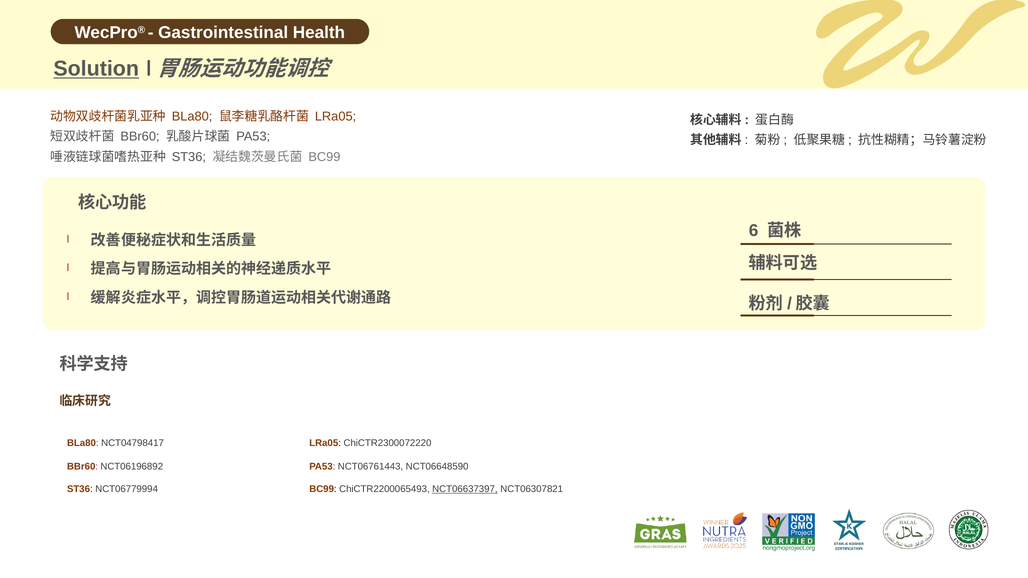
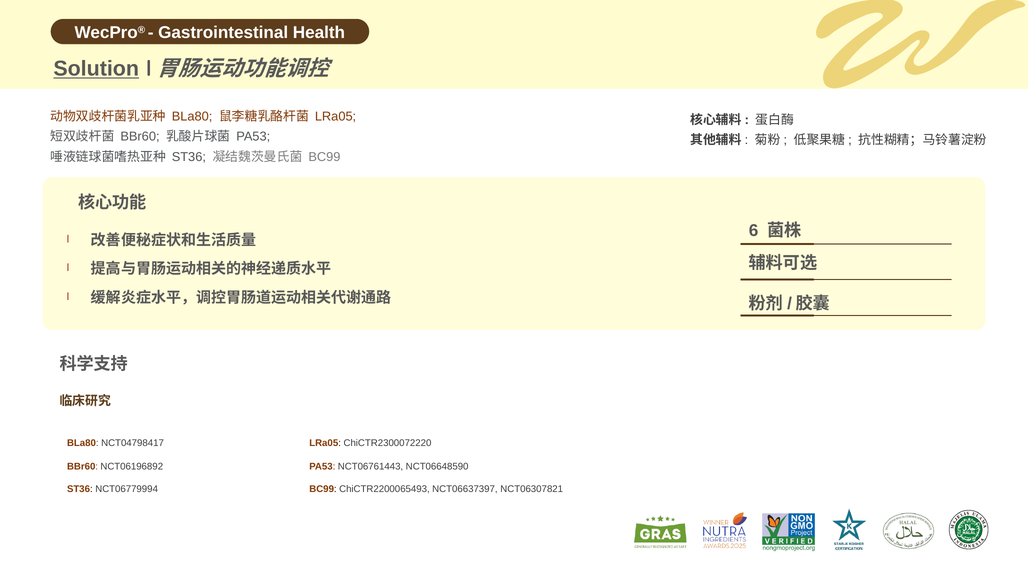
NCT06637397 underline: present -> none (465, 489)
